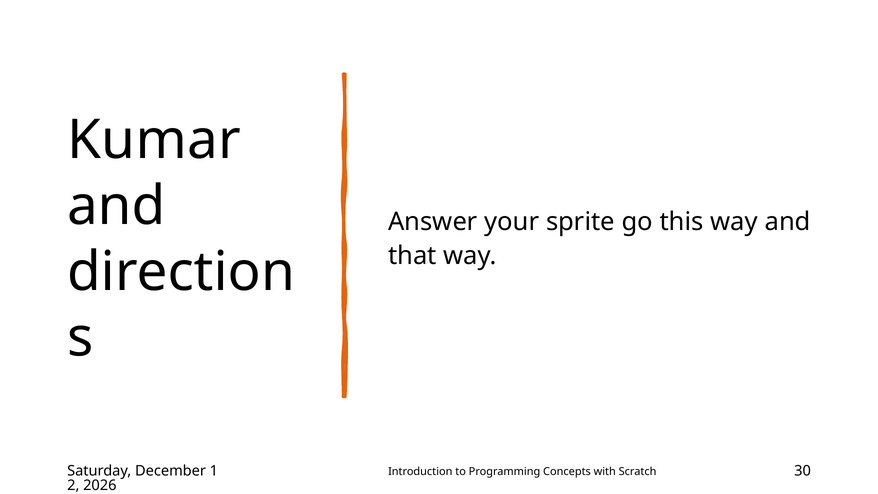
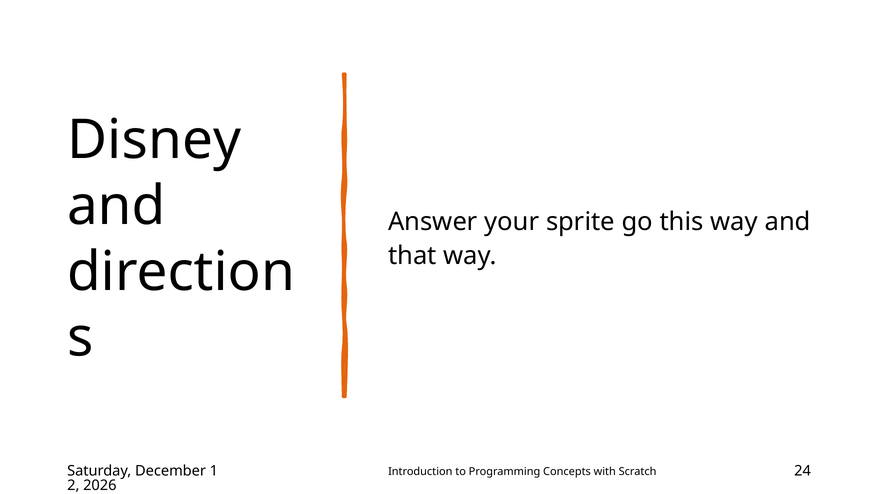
Kumar: Kumar -> Disney (154, 140)
30: 30 -> 24 (803, 471)
